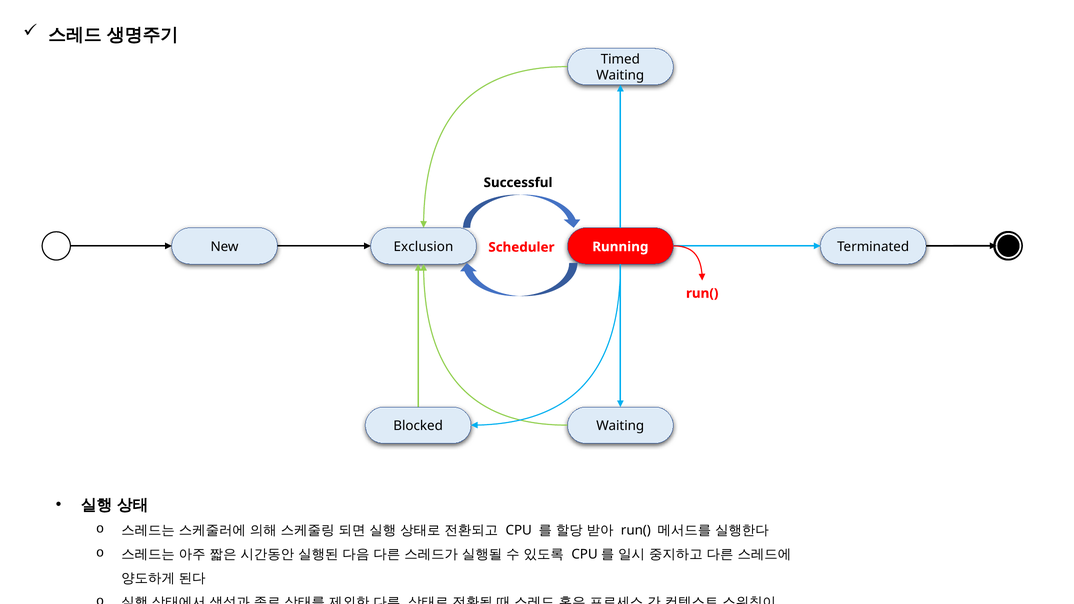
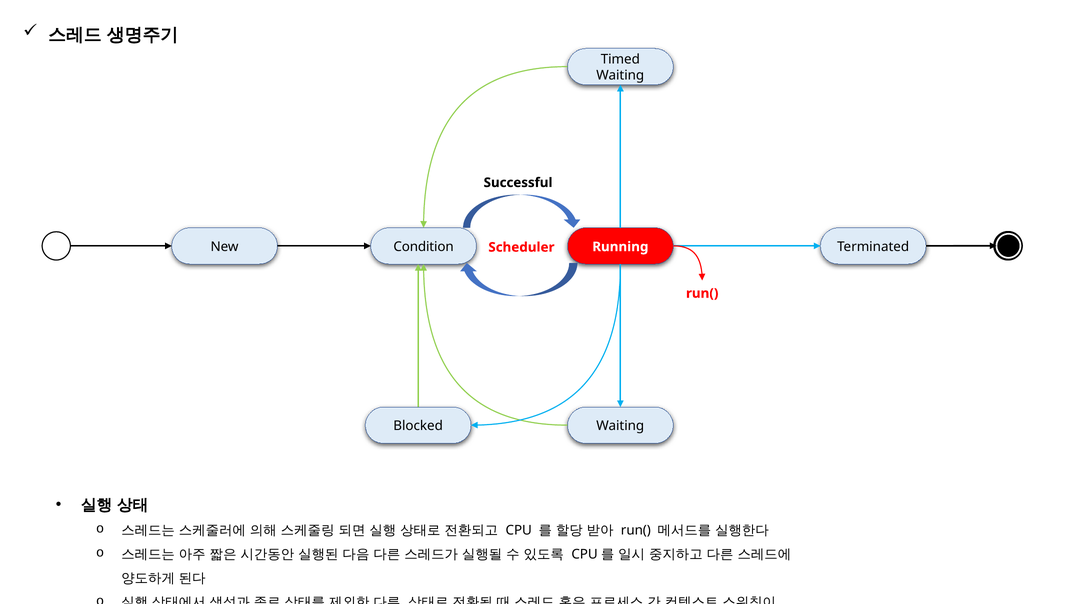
Exclusion: Exclusion -> Condition (424, 247)
